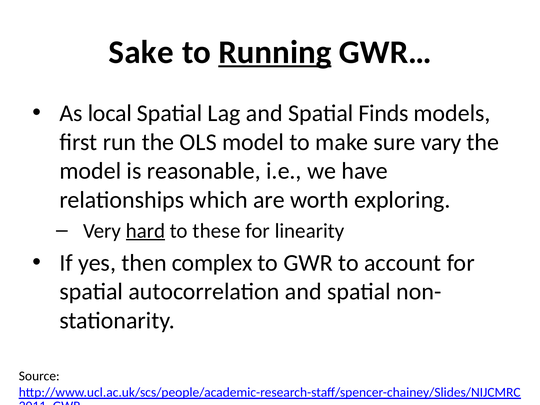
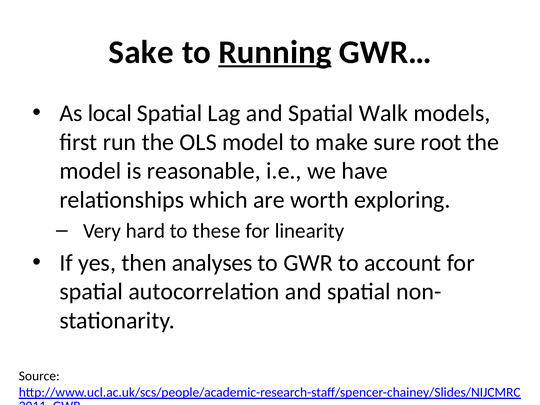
Finds: Finds -> Walk (383, 113)
vary: vary -> root (441, 142)
hard underline: present -> none (145, 231)
complex: complex -> analyses (212, 263)
